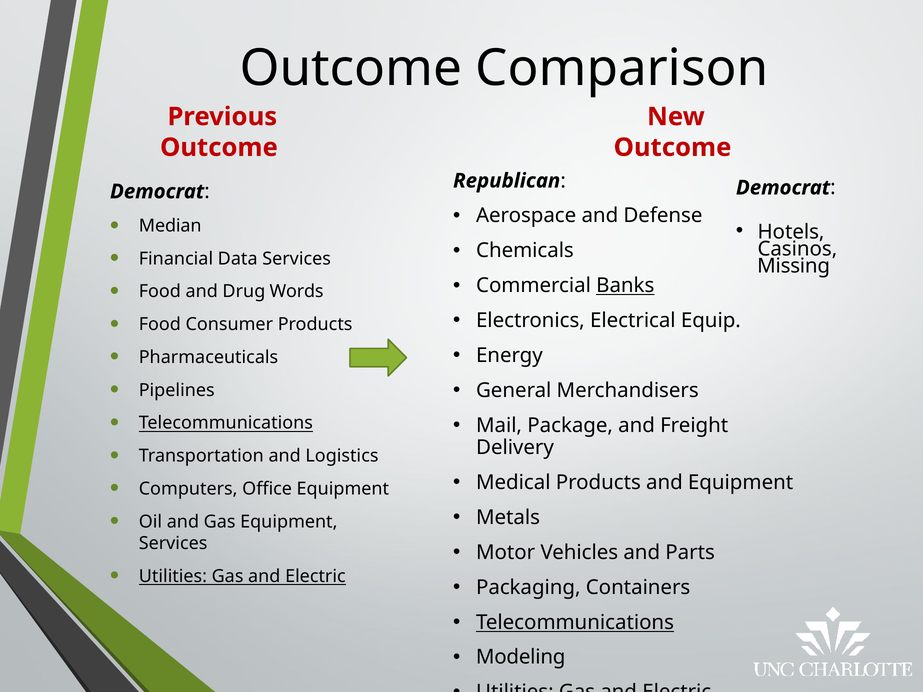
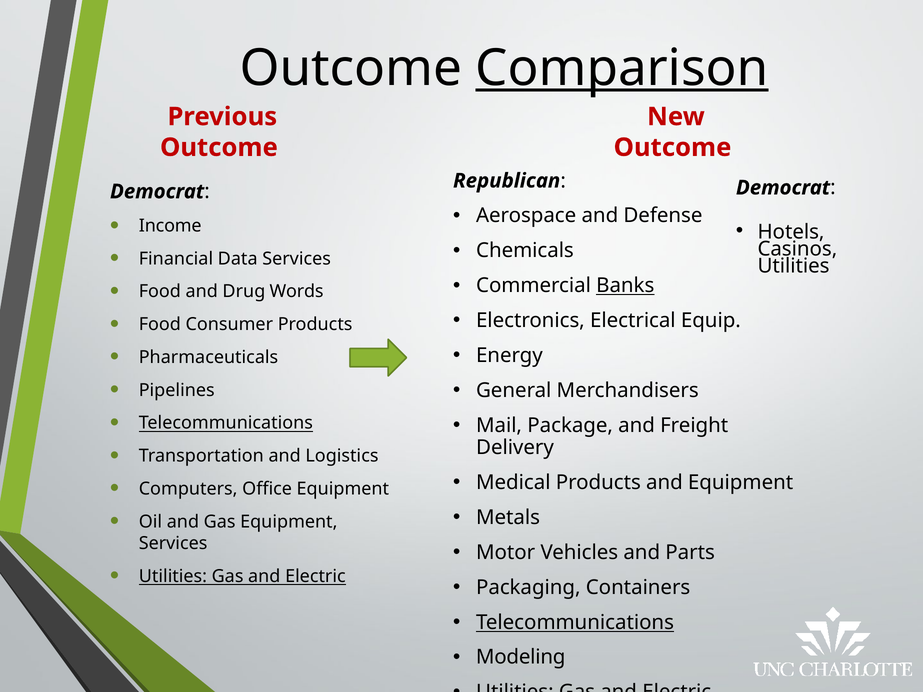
Comparison underline: none -> present (622, 68)
Median: Median -> Income (170, 226)
Missing: Missing -> Utilities (794, 266)
